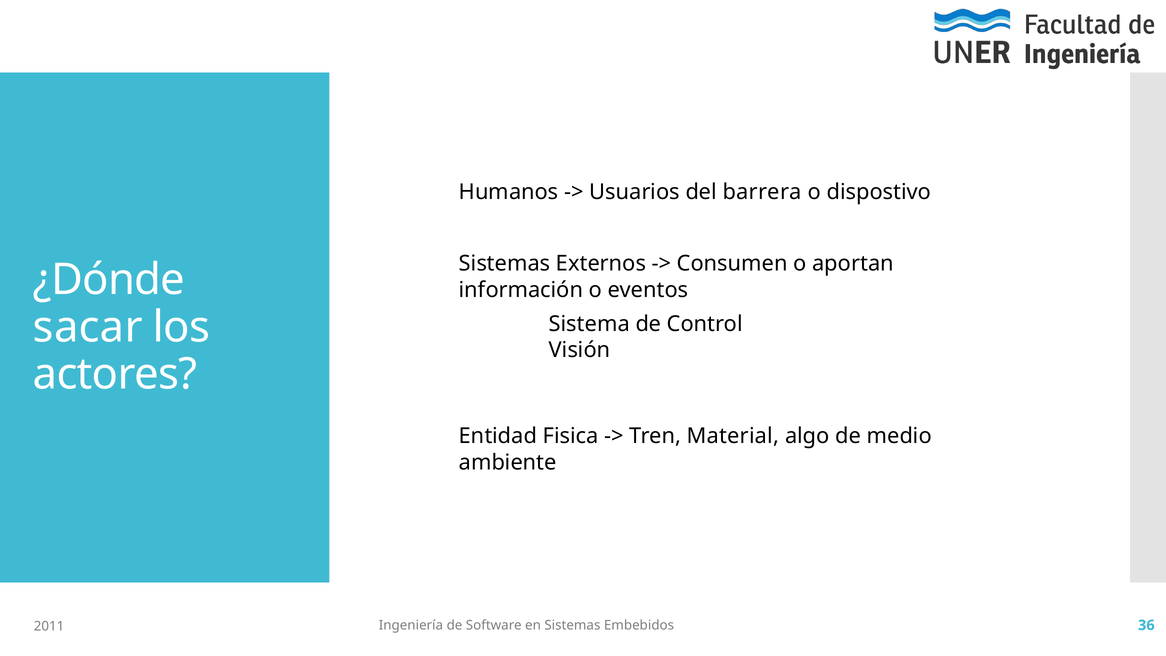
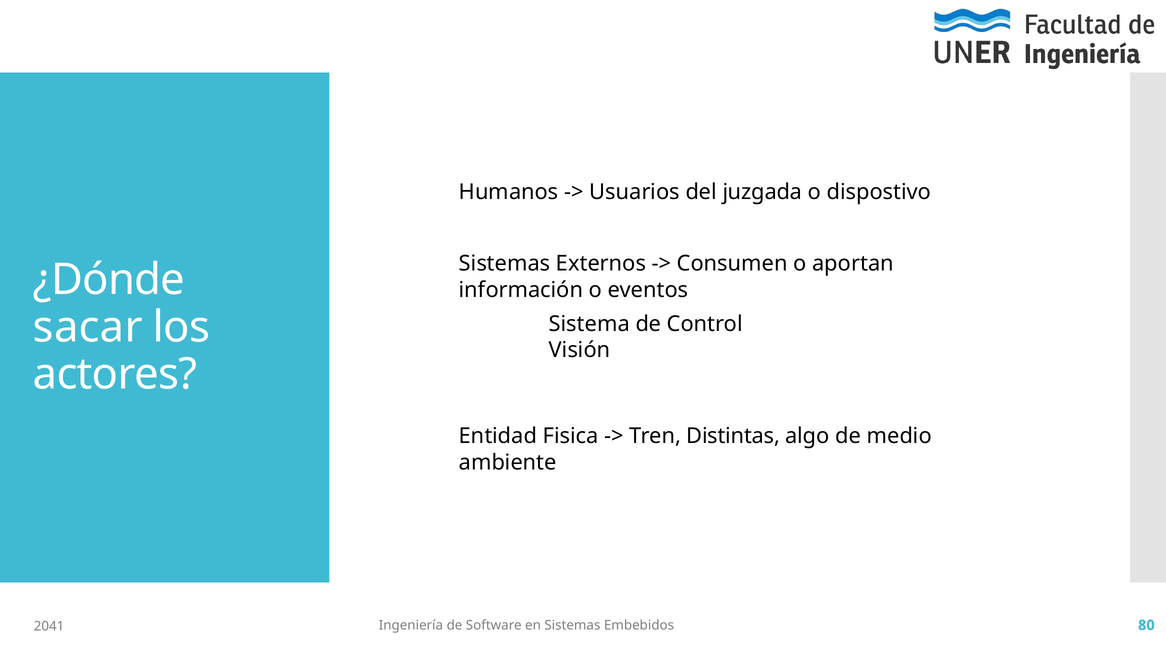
barrera: barrera -> juzgada (762, 192)
Material: Material -> Distintas (733, 436)
36: 36 -> 80 (1146, 625)
2011: 2011 -> 2041 (49, 626)
